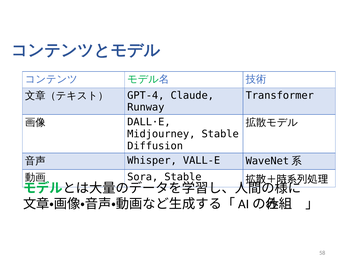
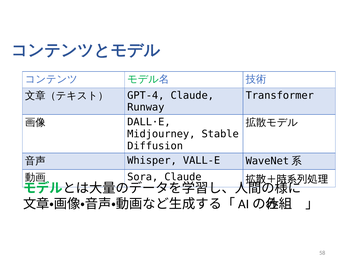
Sora Stable: Stable -> Claude (183, 177)
